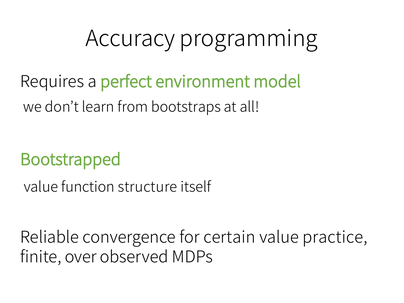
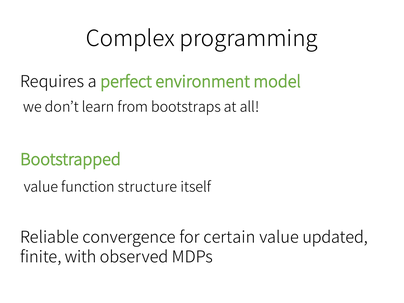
Accuracy: Accuracy -> Complex (130, 39)
practice: practice -> updated (335, 238)
over: over -> with (81, 257)
